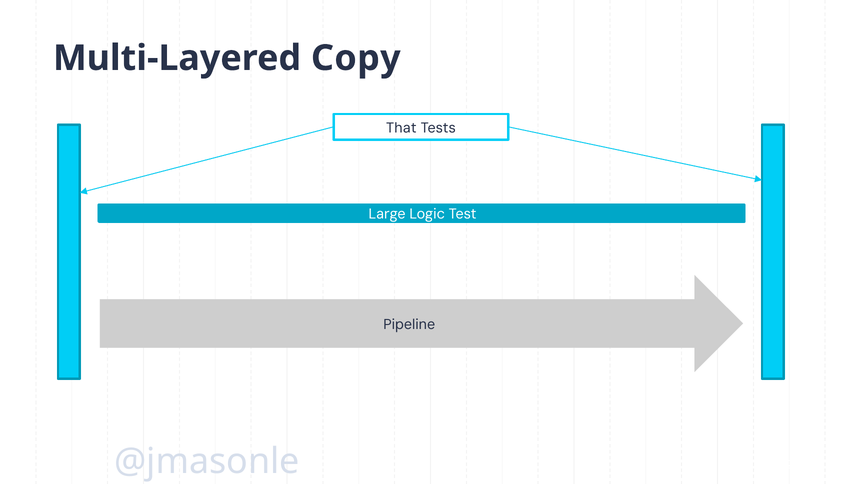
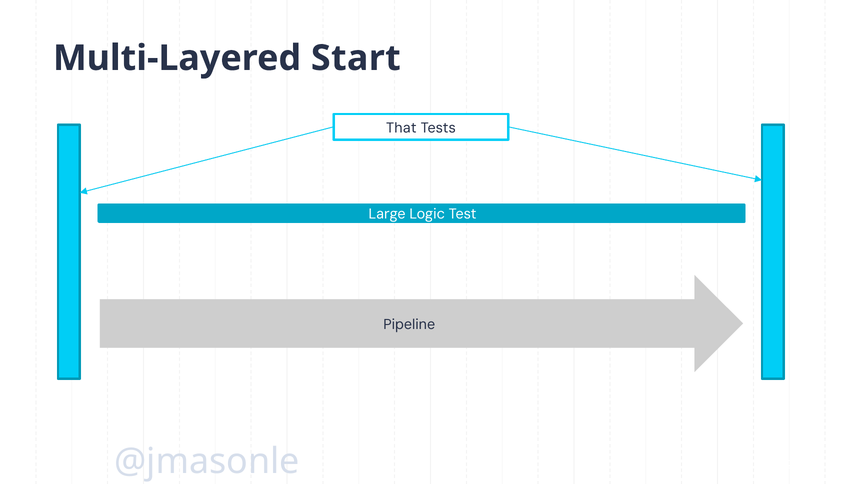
Copy: Copy -> Start (356, 58)
